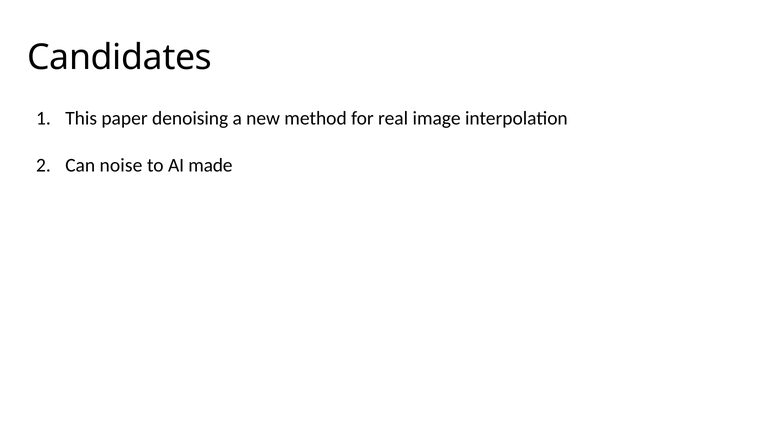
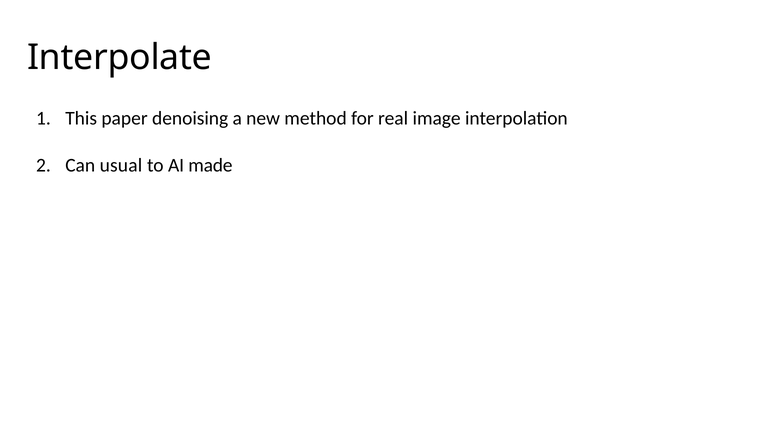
Candidates: Candidates -> Interpolate (120, 58)
noise: noise -> usual (121, 165)
